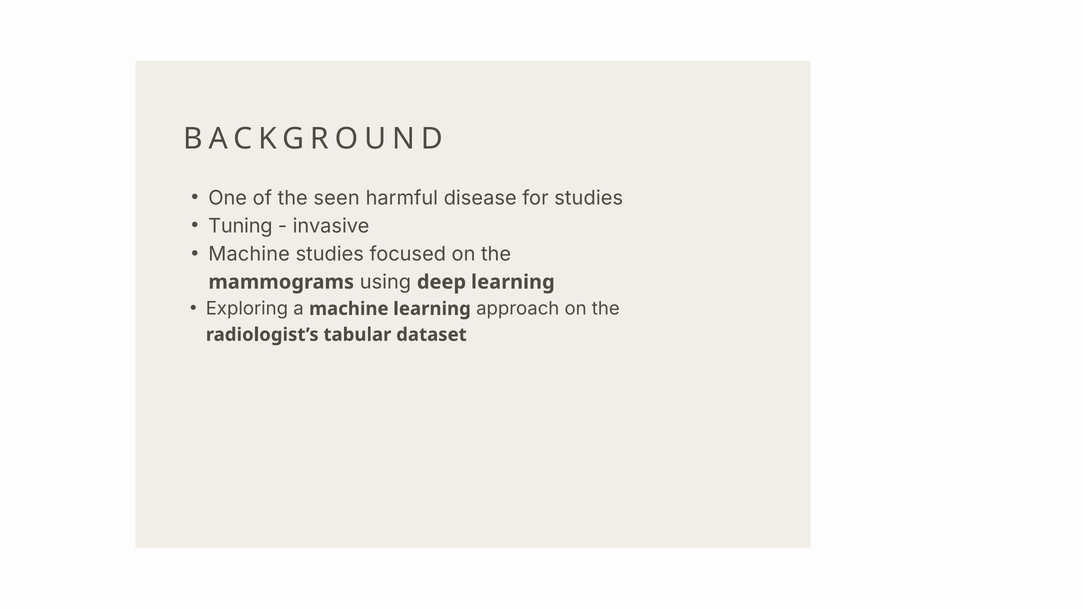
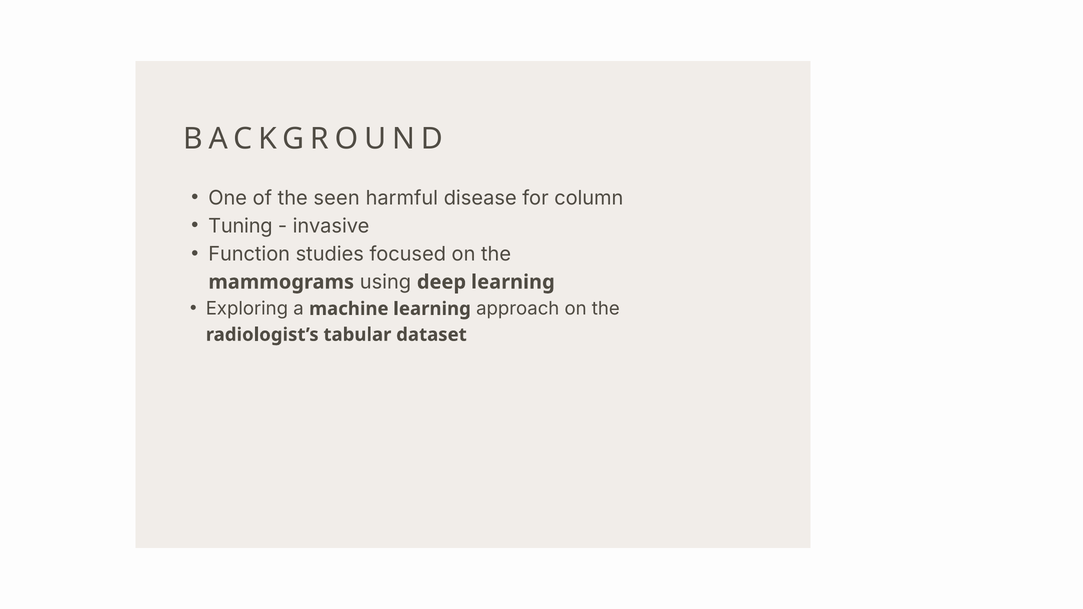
for studies: studies -> column (589, 198)
Machine: Machine -> Function (249, 254)
